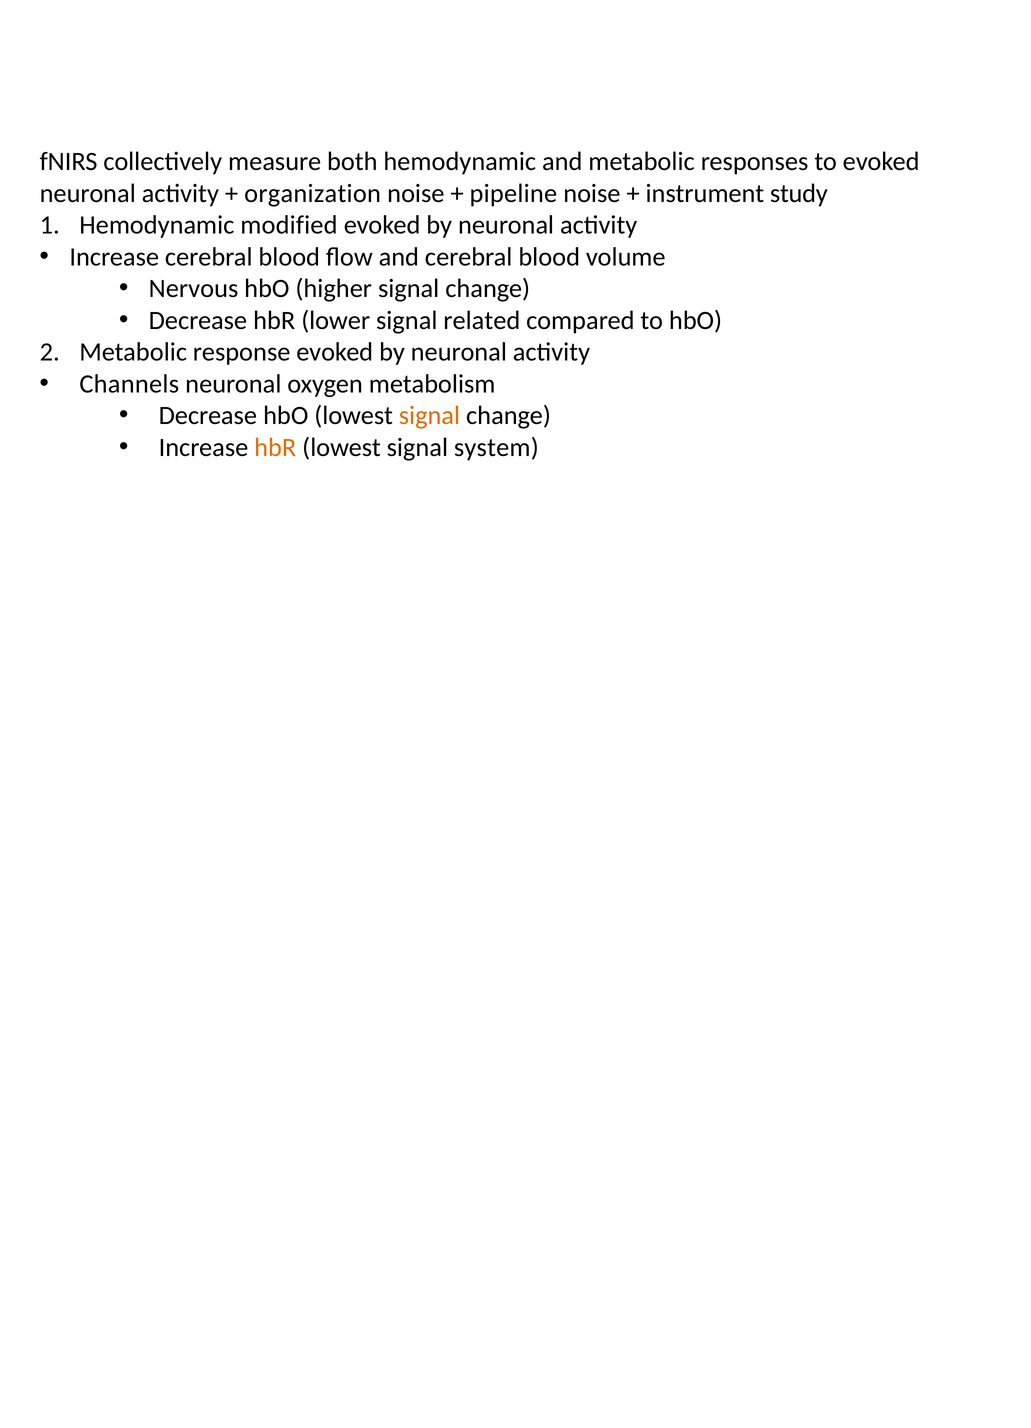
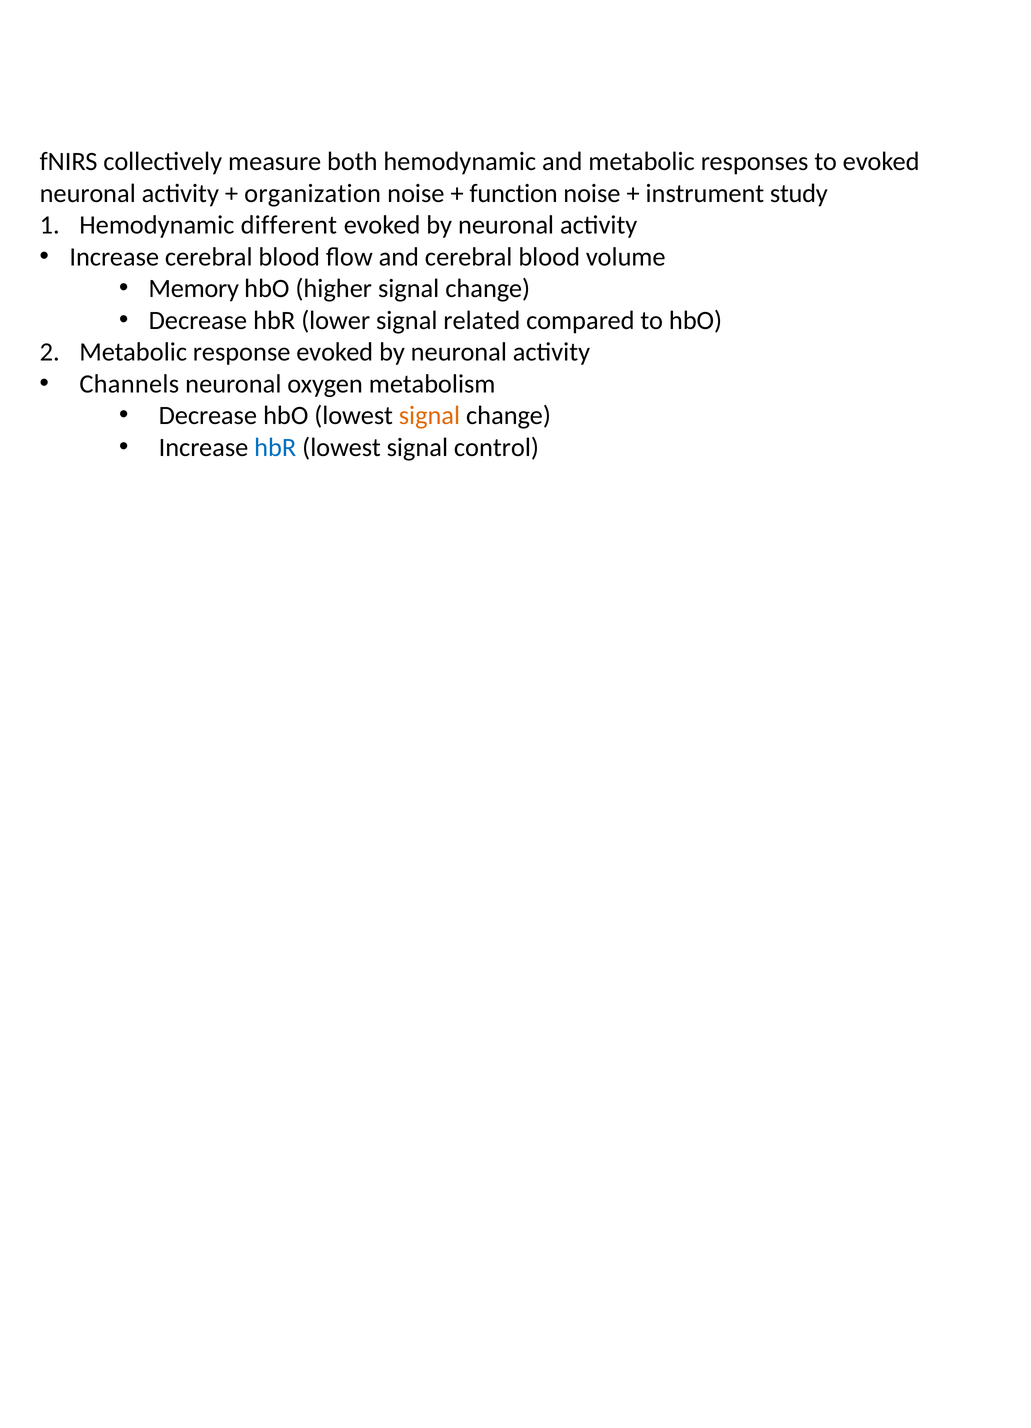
pipeline: pipeline -> function (514, 193)
modified: modified -> different (289, 225)
Nervous: Nervous -> Memory (194, 289)
hbR colour: orange -> blue (275, 447)
system: system -> control (496, 447)
